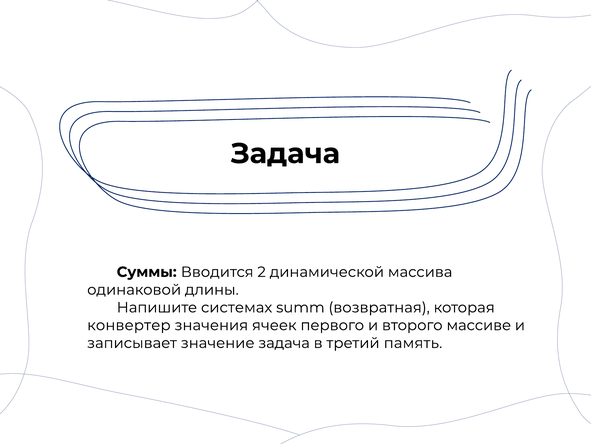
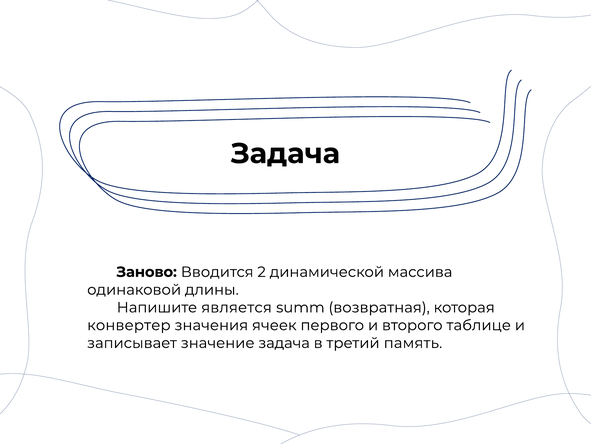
Суммы: Суммы -> Заново (147, 272)
системах: системах -> является (237, 307)
массиве: массиве -> таблице (479, 325)
